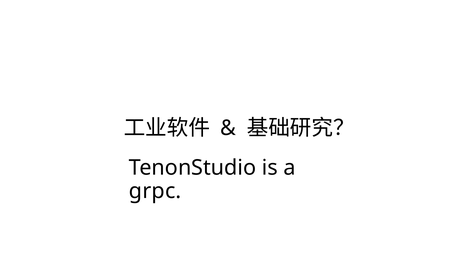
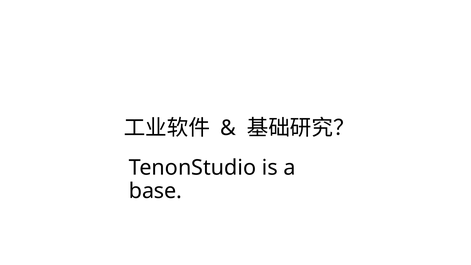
grpc: grpc -> base (155, 191)
